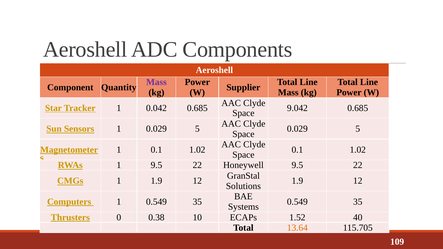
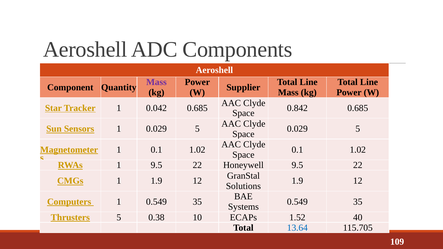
9.042: 9.042 -> 0.842 (297, 108)
Thrusters 0: 0 -> 5 (119, 217)
13.64 colour: orange -> blue (297, 228)
